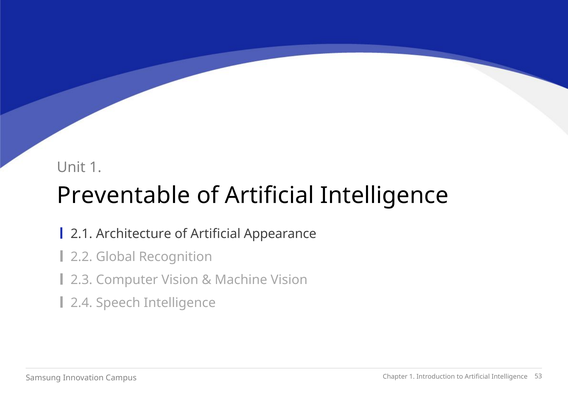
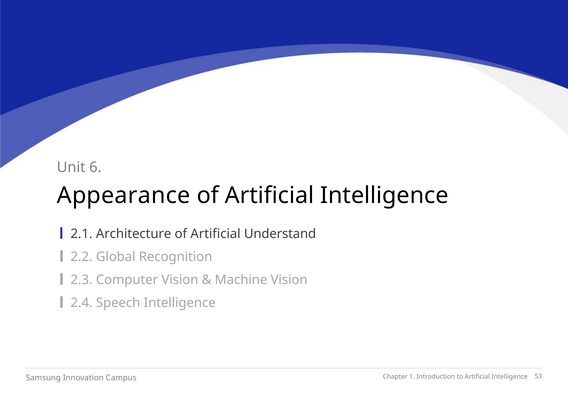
Unit 1: 1 -> 6 (95, 167)
Preventable: Preventable -> Appearance (124, 196)
Appearance: Appearance -> Understand (280, 234)
